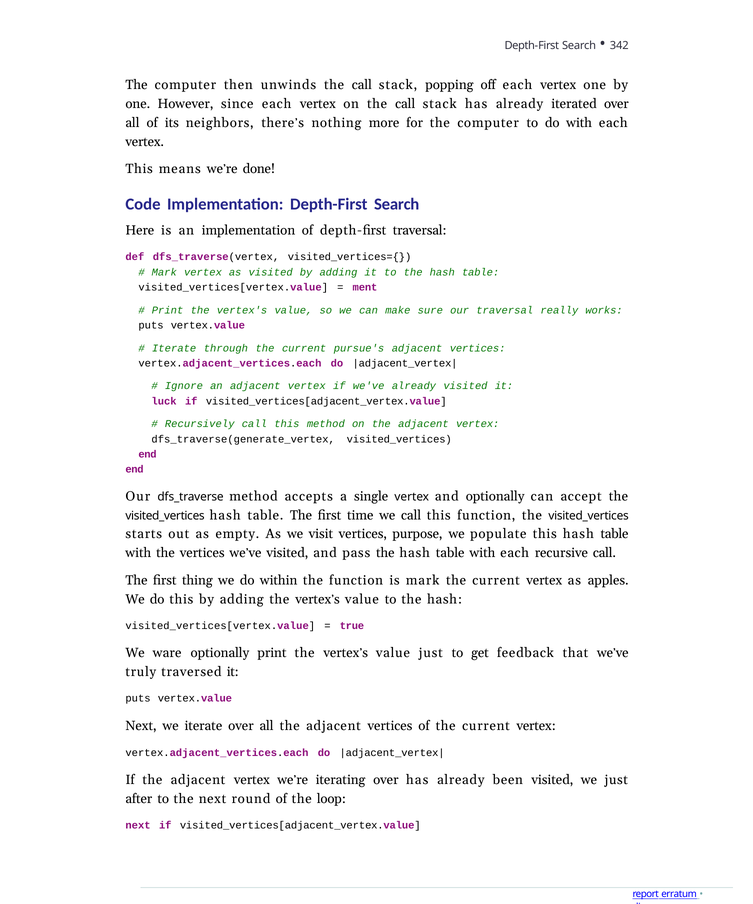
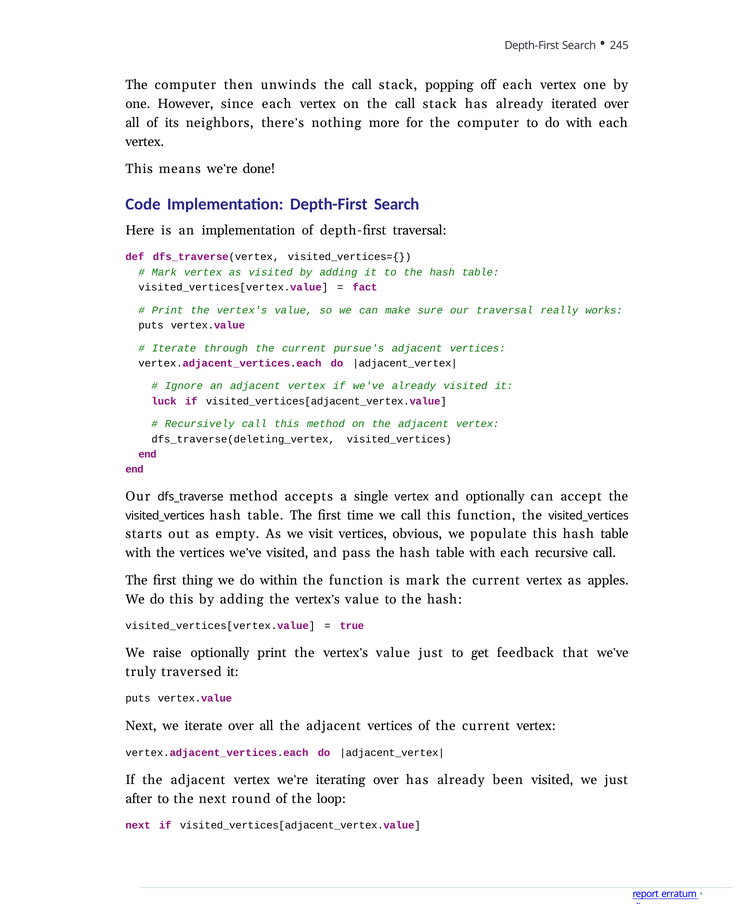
342: 342 -> 245 (619, 46)
ment: ment -> fact (365, 287)
dfs_traverse(generate_vertex: dfs_traverse(generate_vertex -> dfs_traverse(deleting_vertex (243, 439)
purpose: purpose -> obvious (417, 534)
ware: ware -> raise (167, 652)
